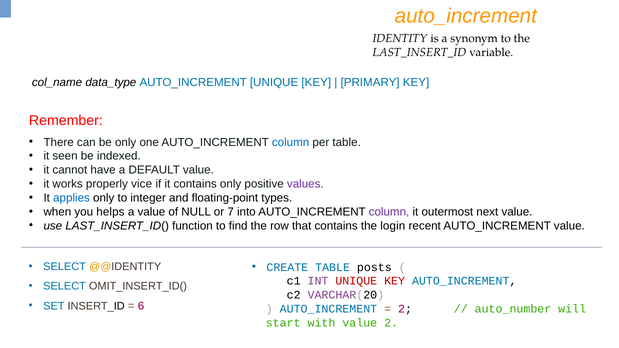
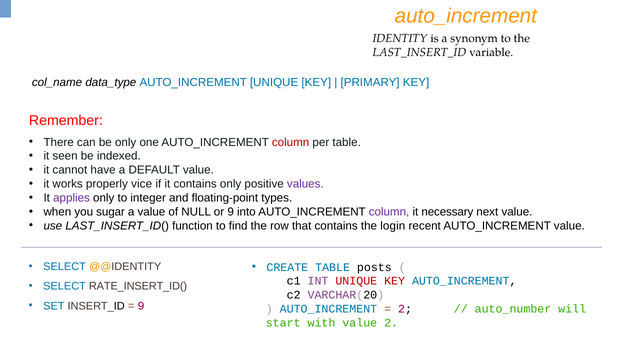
column colour: blue -> red (291, 142)
applies colour: blue -> purple (72, 198)
helps: helps -> sugar (111, 212)
or 7: 7 -> 9 (231, 212)
outermost: outermost -> necessary (447, 212)
OMIT_INSERT_ID(: OMIT_INSERT_ID( -> RATE_INSERT_ID( (138, 286)
6: 6 -> 9 (141, 306)
